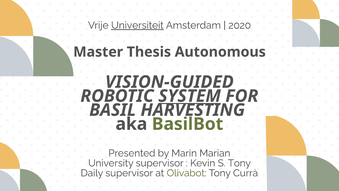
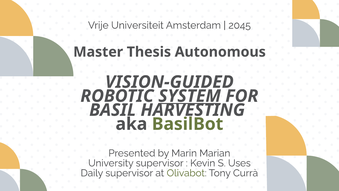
Universiteit underline: present -> none (137, 25)
2020: 2020 -> 2045 (240, 25)
S Tony: Tony -> Uses (239, 163)
